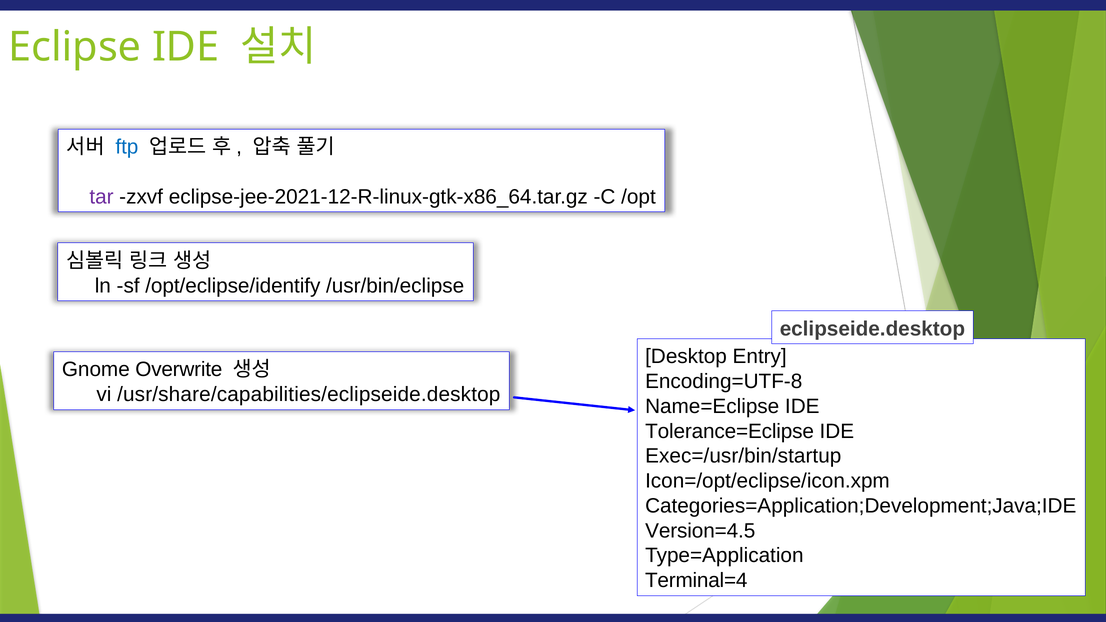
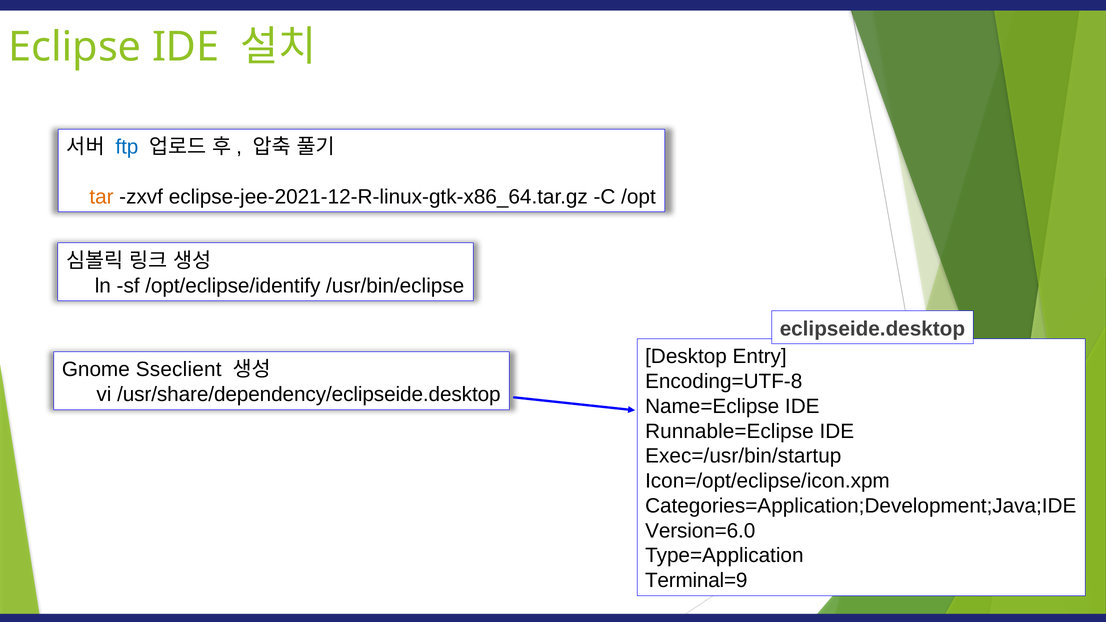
tar colour: purple -> orange (102, 197)
Overwrite: Overwrite -> Sseclient (179, 370)
/usr/share/capabilities/eclipseide.desktop: /usr/share/capabilities/eclipseide.desktop -> /usr/share/dependency/eclipseide.desktop (309, 395)
Tolerance=Eclipse: Tolerance=Eclipse -> Runnable=Eclipse (729, 431)
Version=4.5: Version=4.5 -> Version=6.0 (700, 531)
Terminal=4: Terminal=4 -> Terminal=9 (696, 581)
